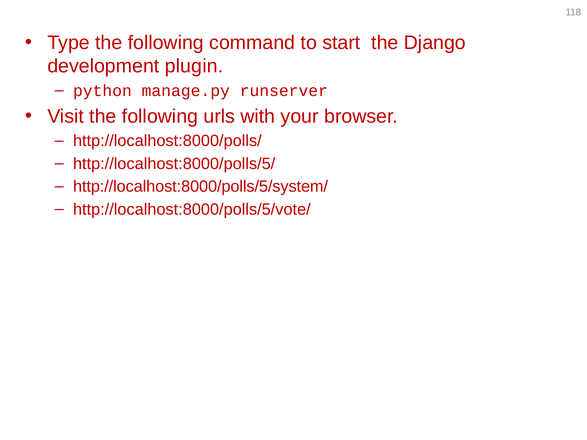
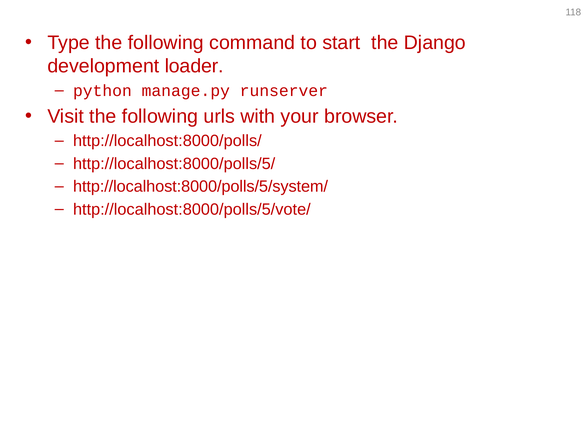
plugin: plugin -> loader (194, 66)
